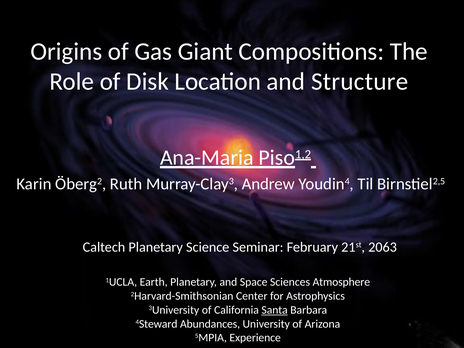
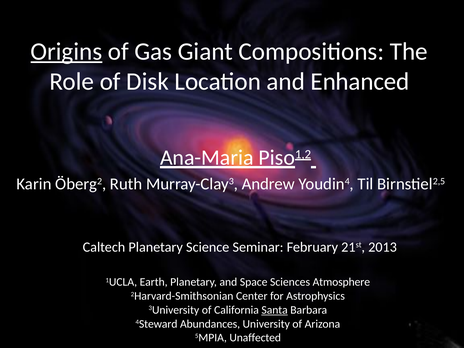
Origins underline: none -> present (66, 51)
Structure: Structure -> Enhanced (360, 82)
2063: 2063 -> 2013 (383, 247)
Experience: Experience -> Unaffected (255, 338)
